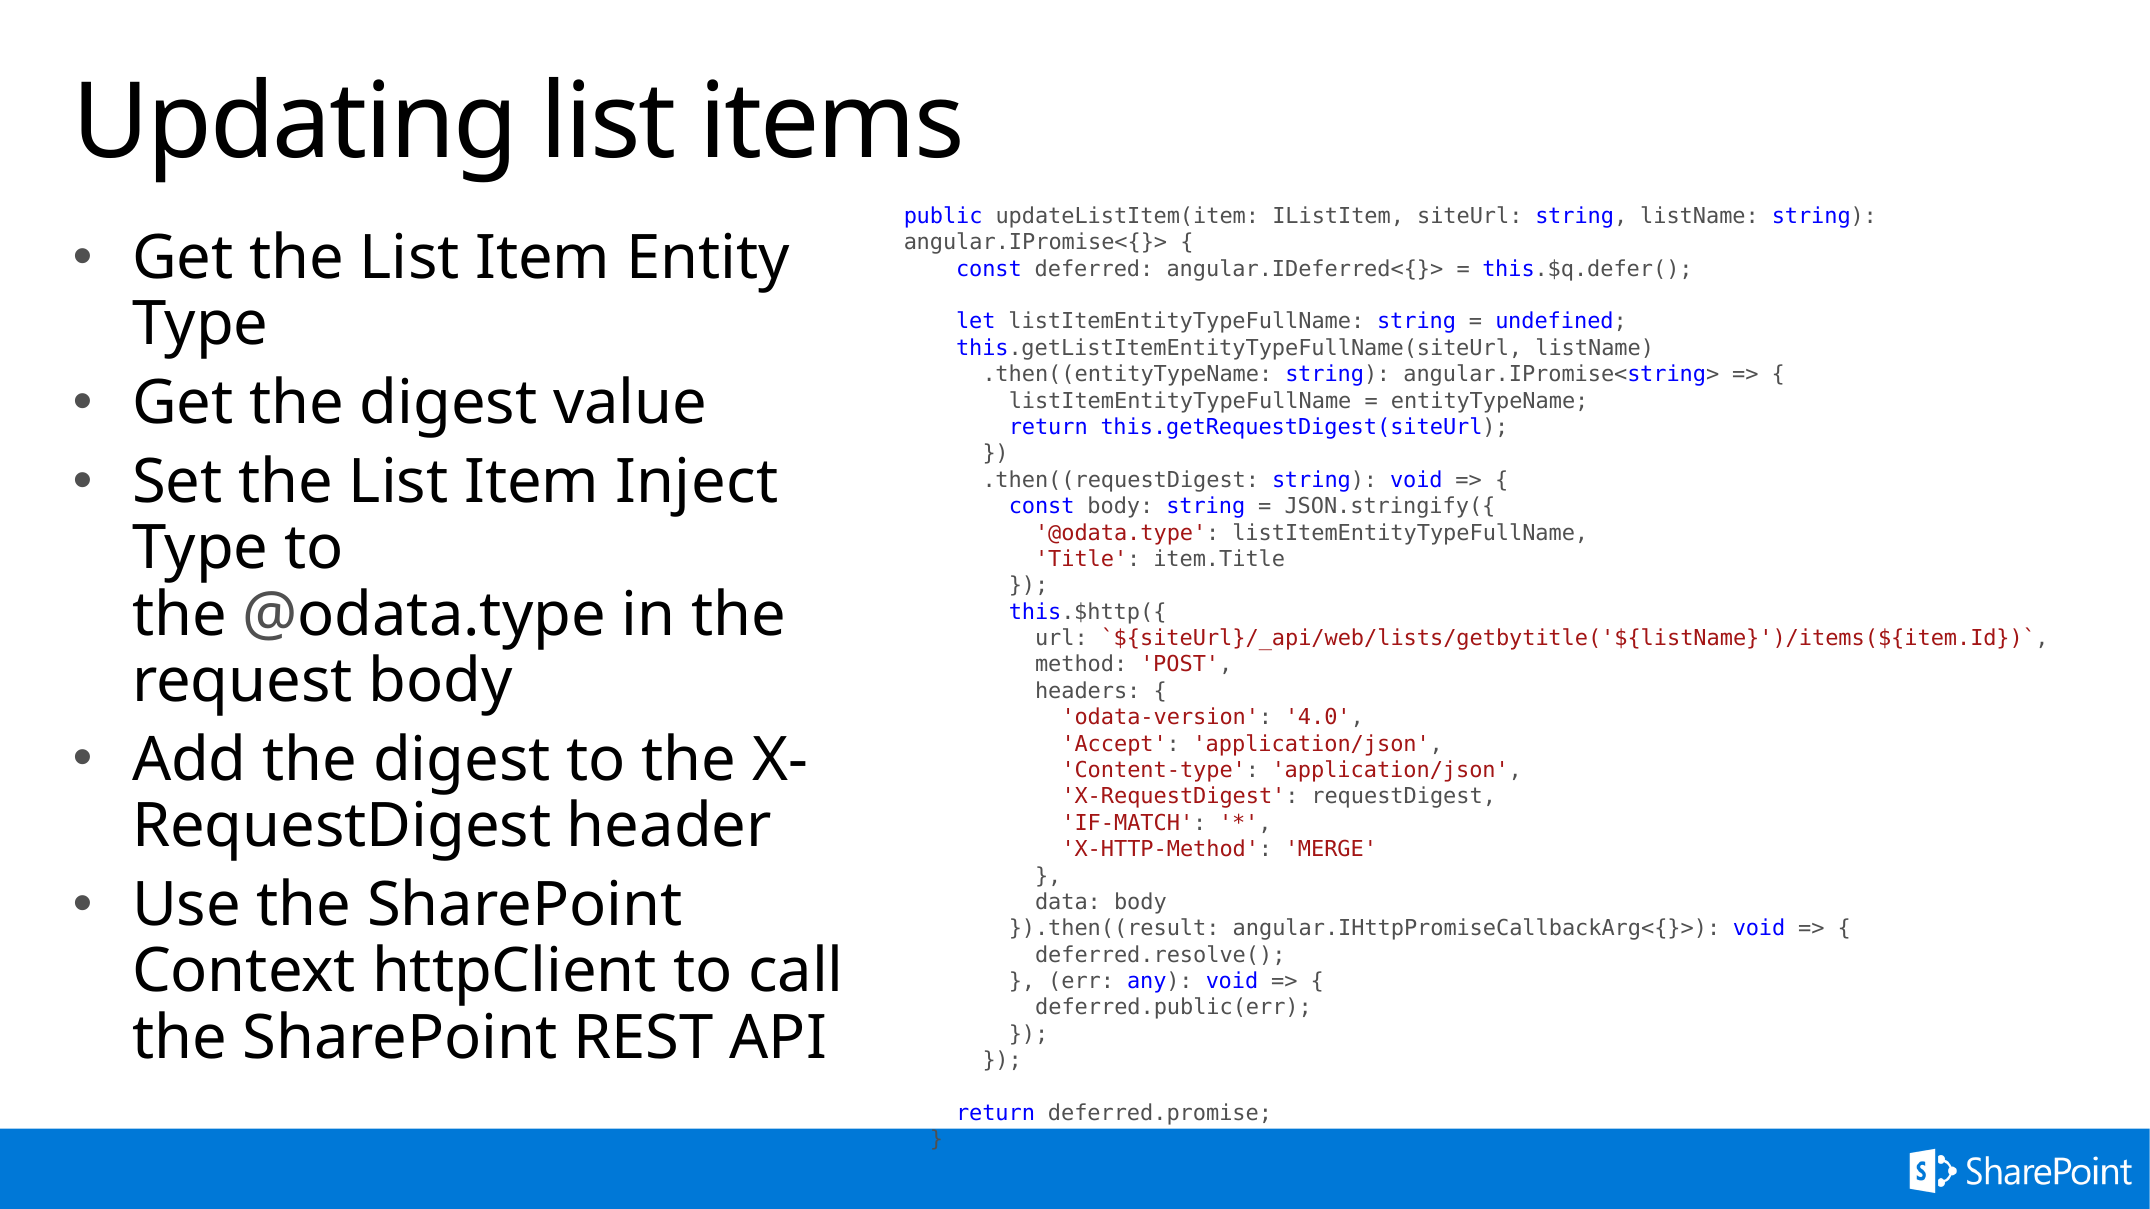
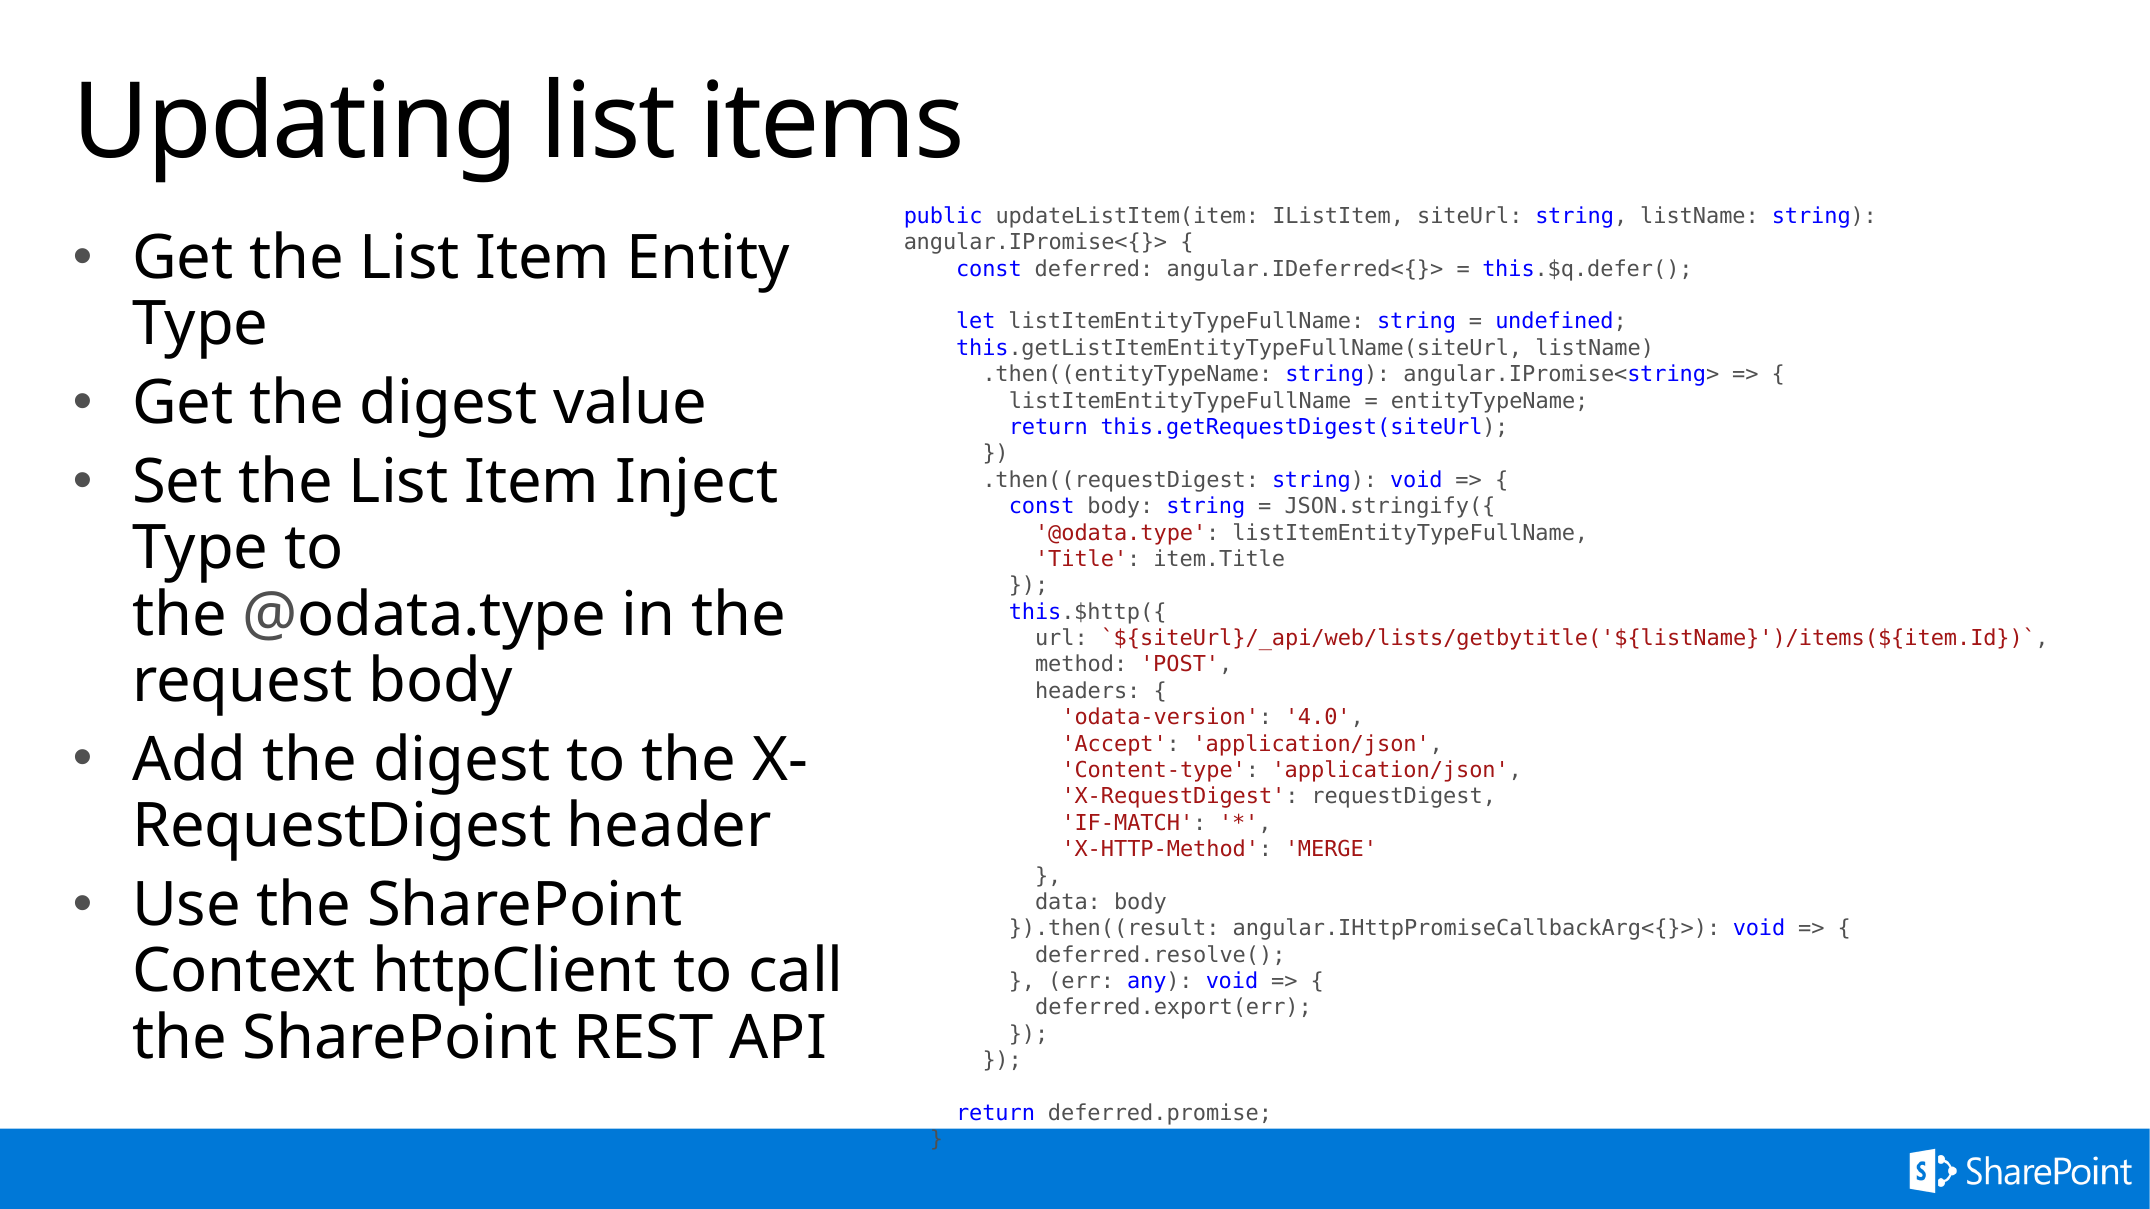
deferred.public(err: deferred.public(err -> deferred.export(err (1174, 1008)
